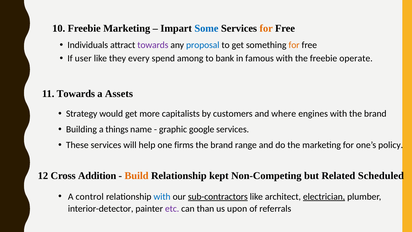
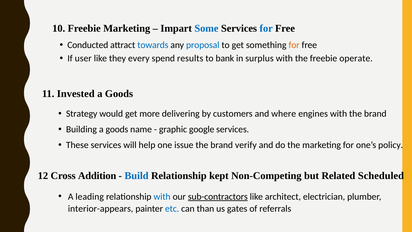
for colour: orange -> blue (266, 28)
Individuals: Individuals -> Conducted (88, 45)
towards colour: purple -> blue (153, 45)
among: among -> results (190, 58)
famous: famous -> surplus (259, 58)
11 Towards: Towards -> Invested (76, 94)
Assets: Assets -> Goods (119, 94)
capitalists: capitalists -> delivering (181, 114)
Building a things: things -> goods (117, 129)
firms: firms -> issue (184, 145)
range: range -> verify (246, 145)
Build colour: orange -> blue (137, 176)
control: control -> leading (90, 196)
electrician underline: present -> none (324, 196)
interior-detector: interior-detector -> interior-appears (101, 209)
etc colour: purple -> blue (172, 209)
upon: upon -> gates (237, 209)
